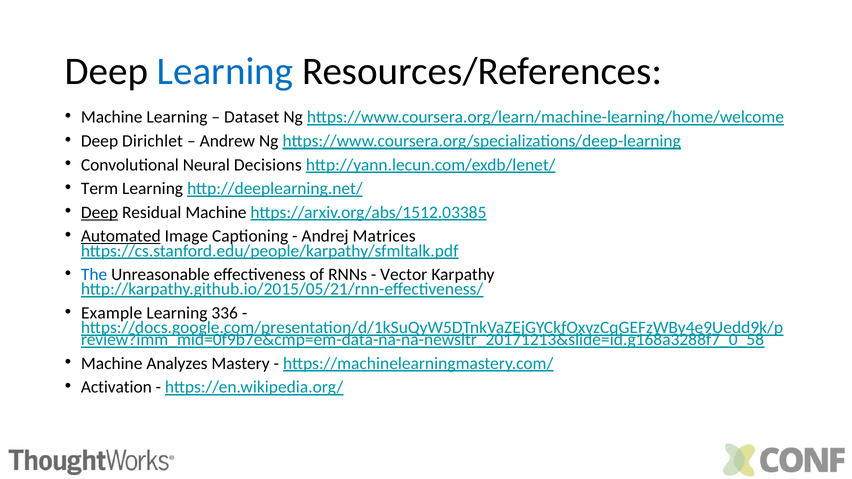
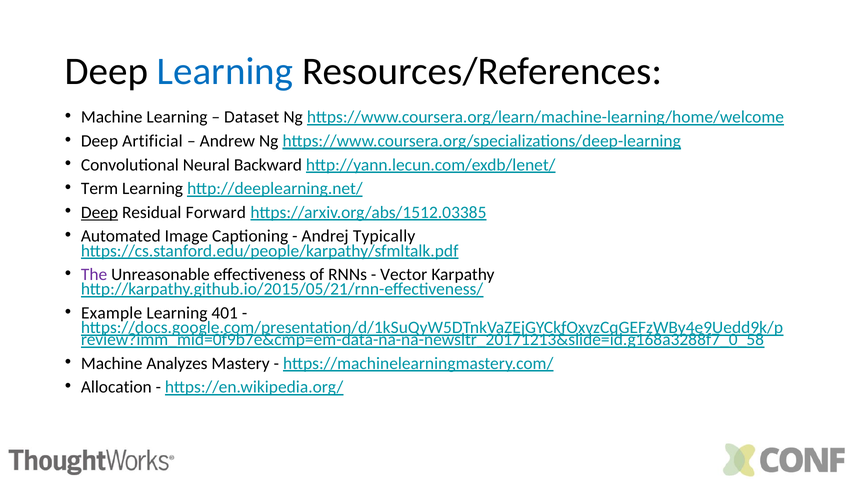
Dirichlet: Dirichlet -> Artificial (152, 141)
Decisions: Decisions -> Backward (268, 165)
Residual Machine: Machine -> Forward (216, 213)
Automated underline: present -> none (121, 236)
Matrices: Matrices -> Typically (384, 236)
The colour: blue -> purple (94, 275)
336: 336 -> 401 (225, 313)
Activation: Activation -> Allocation (116, 387)
